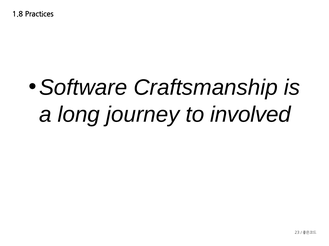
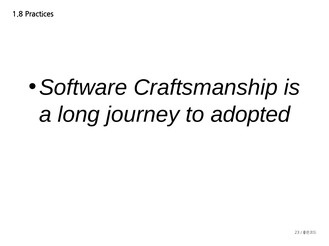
involved: involved -> adopted (251, 115)
